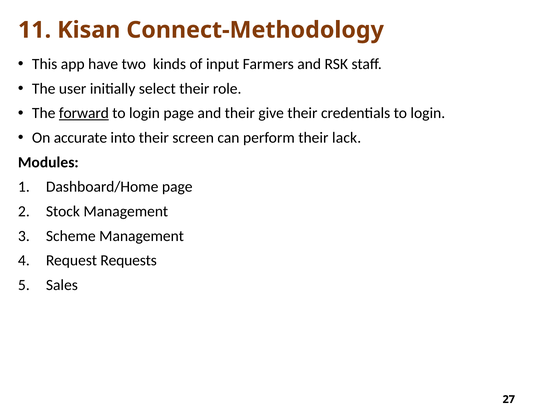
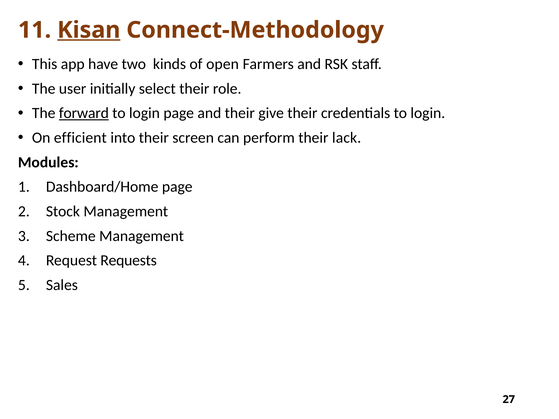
Kisan underline: none -> present (89, 30)
input: input -> open (223, 64)
accurate: accurate -> efficient (80, 138)
